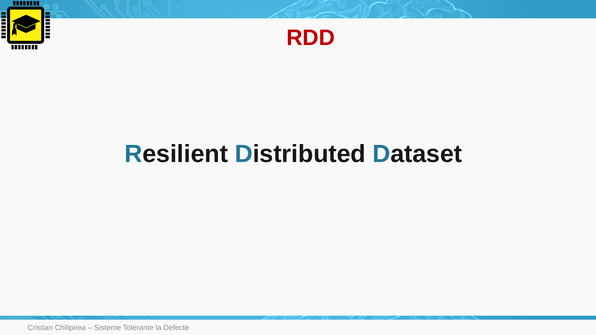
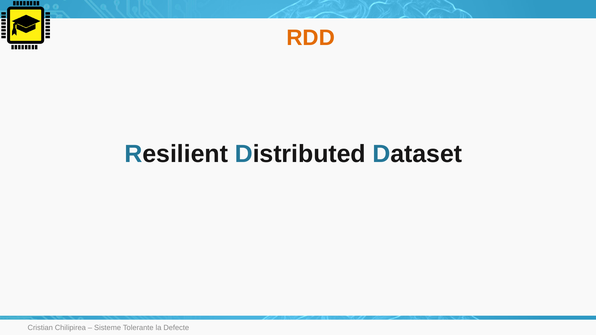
RDD colour: red -> orange (311, 38)
